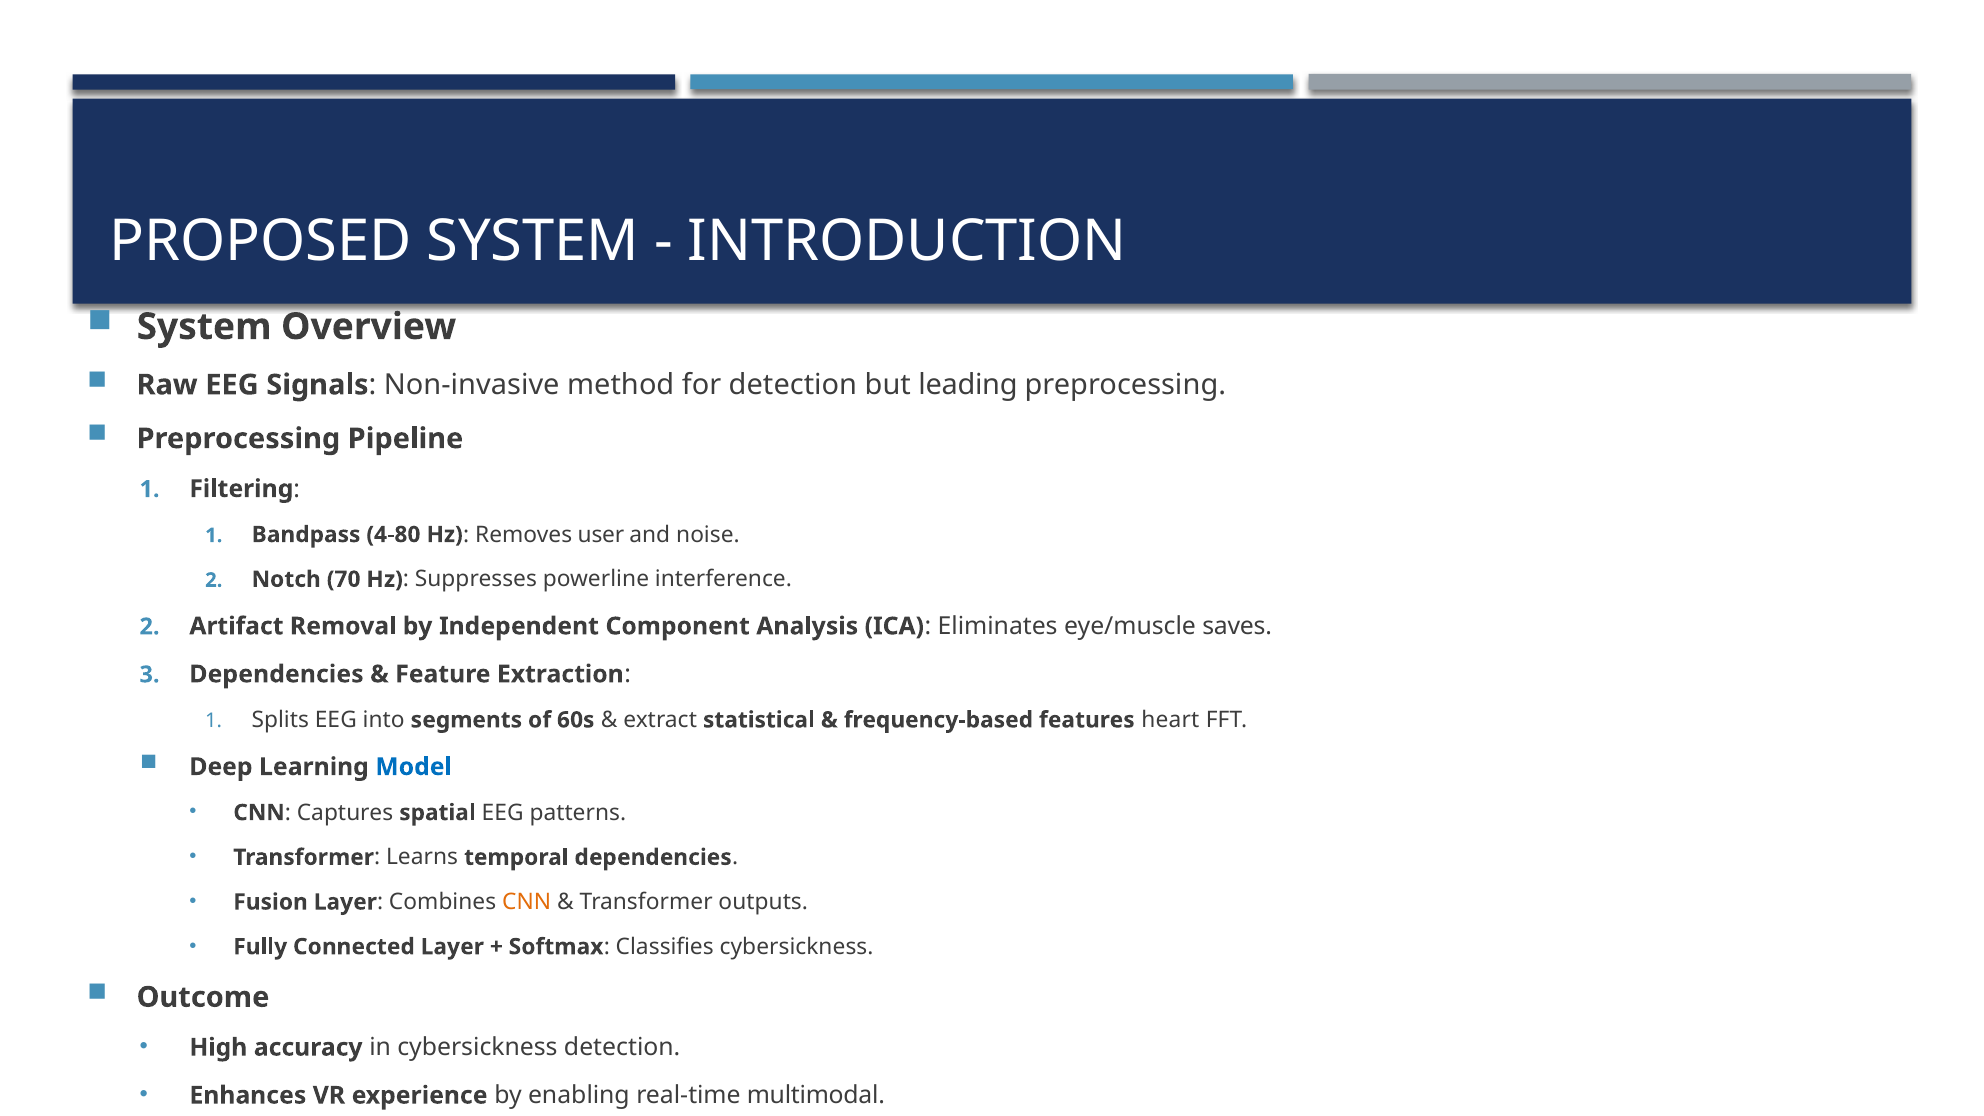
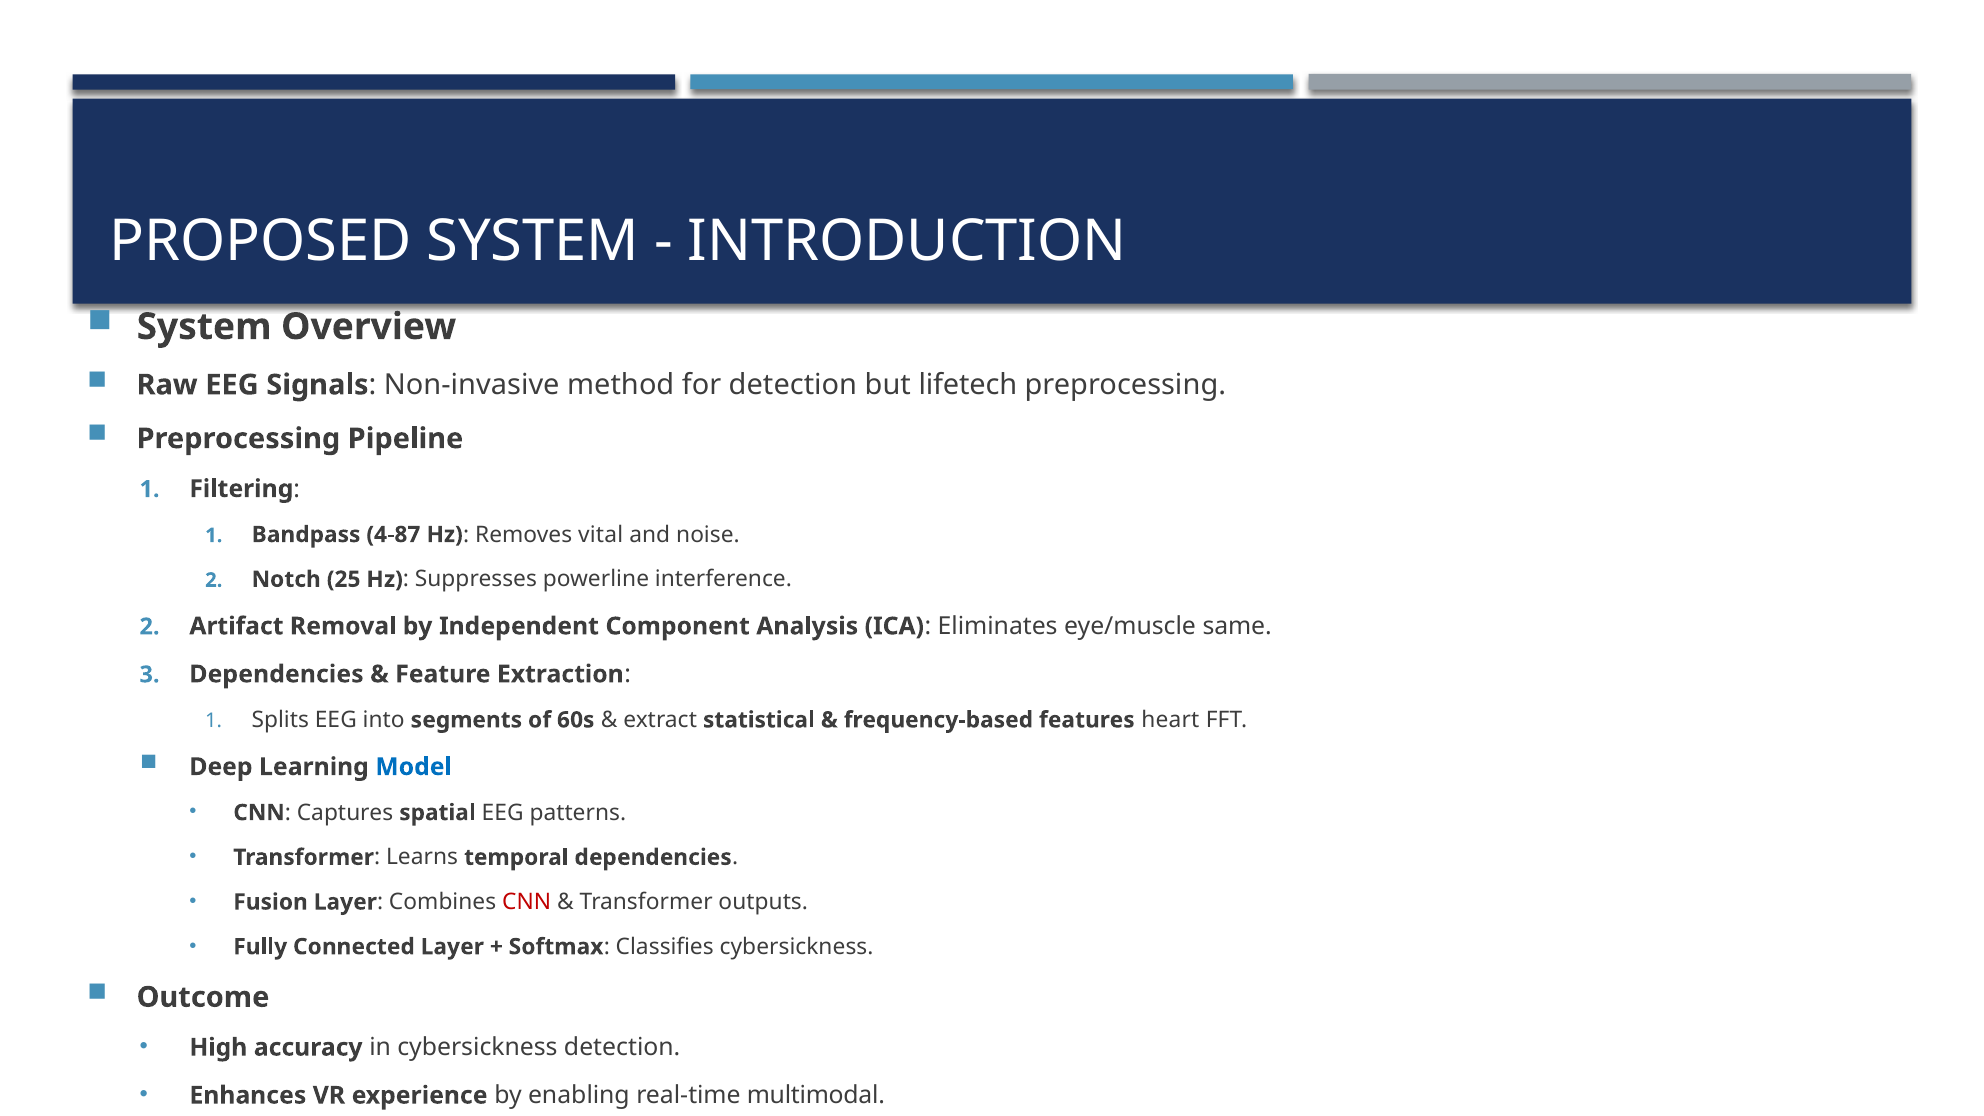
leading: leading -> lifetech (968, 385)
4-80: 4-80 -> 4-87 (393, 535)
user: user -> vital (601, 535)
70: 70 -> 25 (344, 579)
saves: saves -> same (1237, 626)
CNN colour: orange -> red (527, 902)
